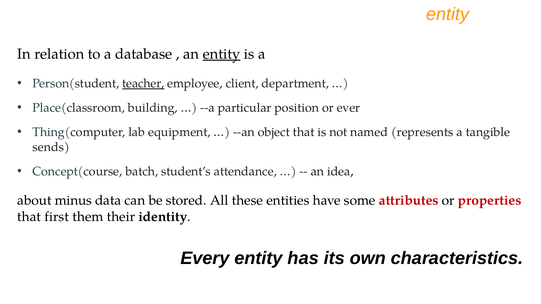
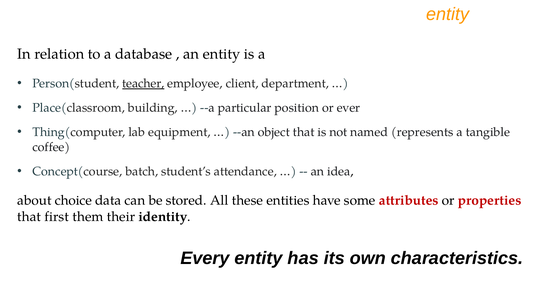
entity underline: present -> none (222, 54)
sends: sends -> coffee (51, 147)
minus: minus -> choice (73, 201)
